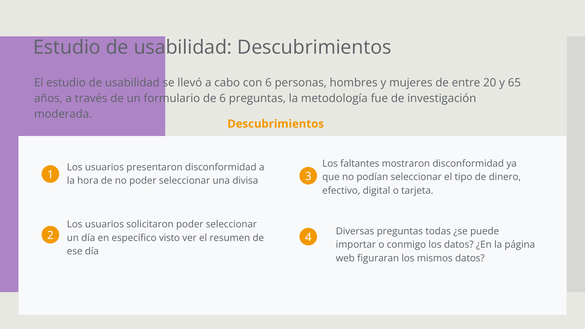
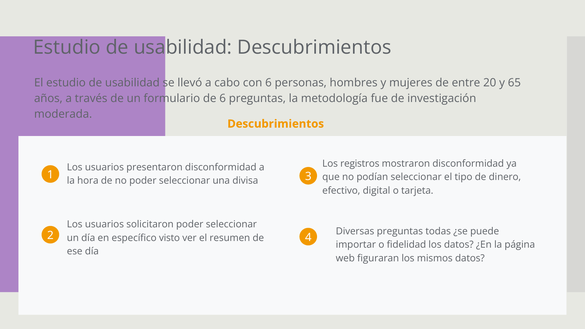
faltantes: faltantes -> registros (360, 164)
conmigo: conmigo -> fidelidad (406, 245)
